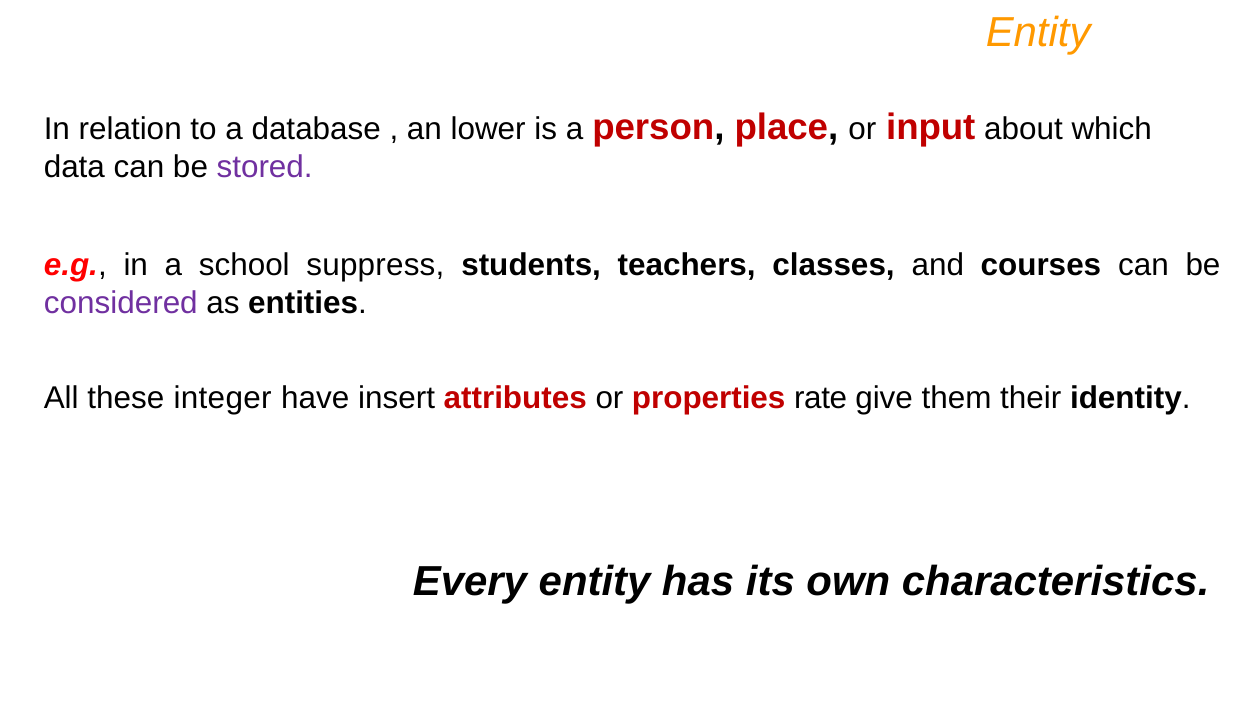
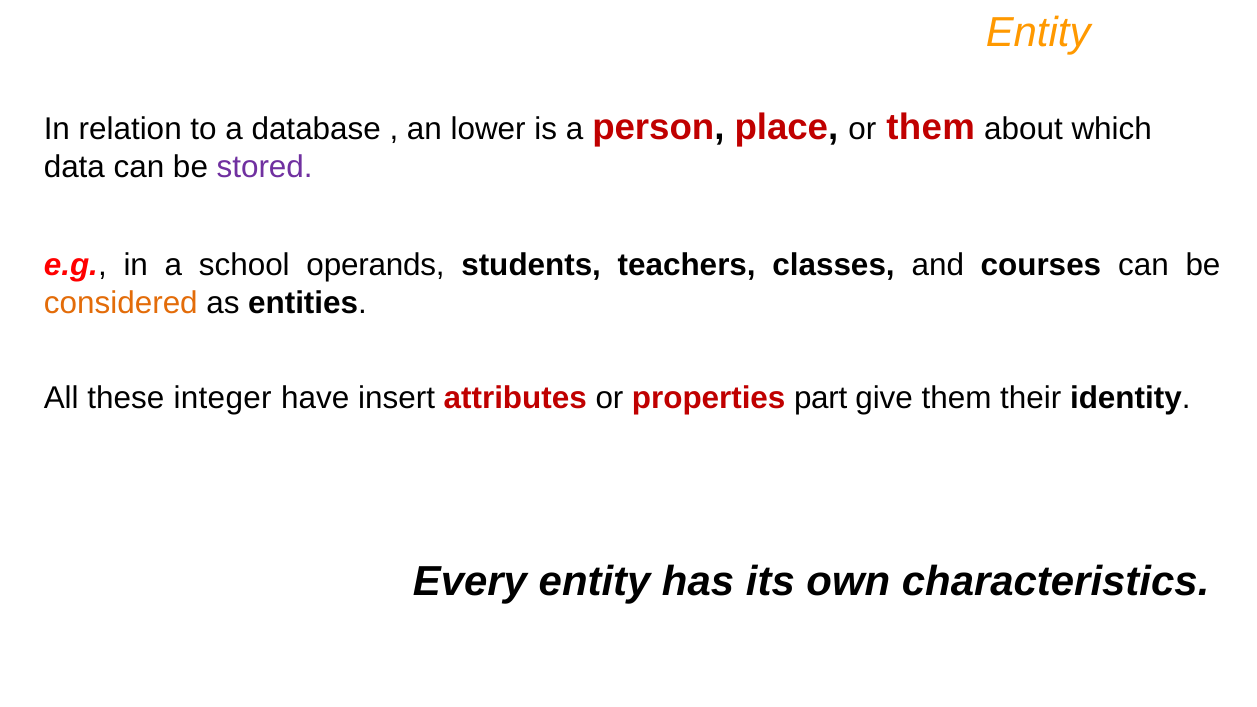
or input: input -> them (931, 127)
suppress: suppress -> operands (376, 265)
considered colour: purple -> orange (121, 303)
rate: rate -> part (821, 398)
